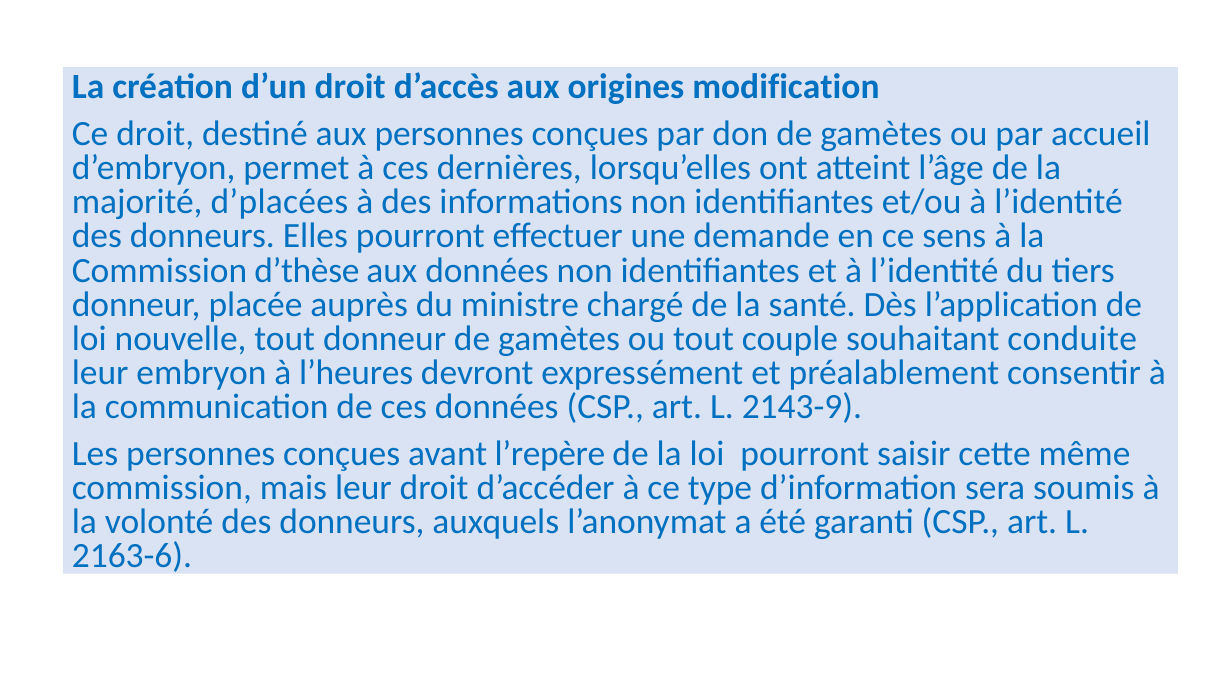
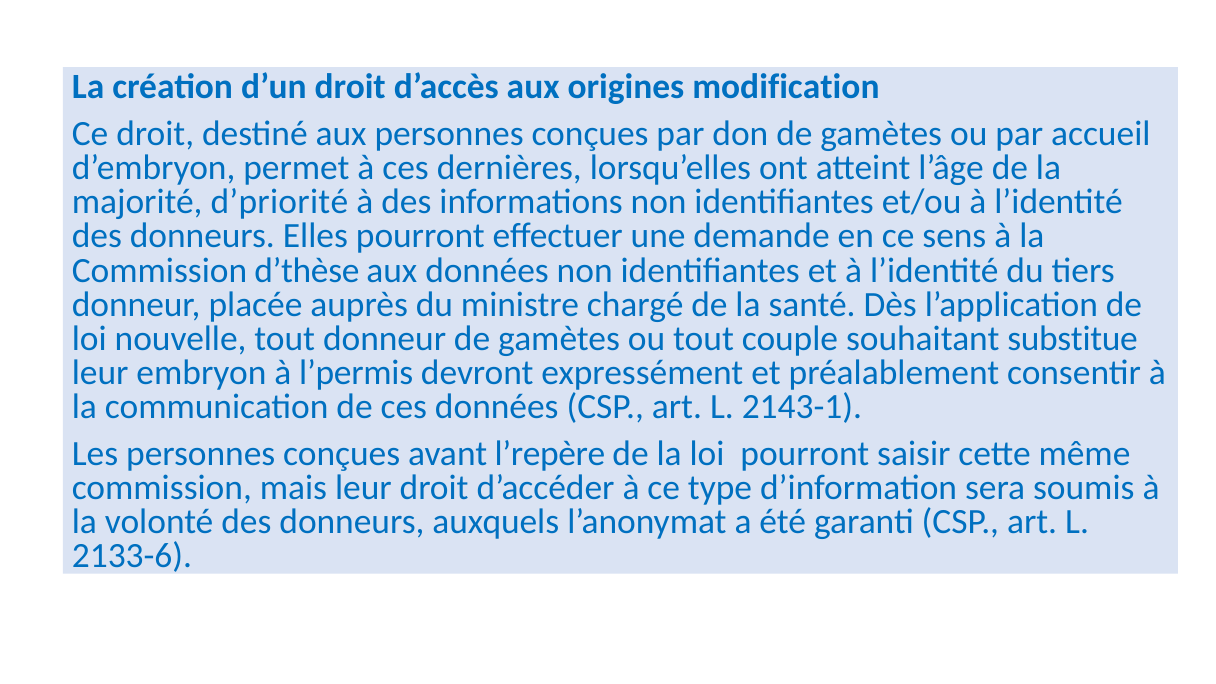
d’placées: d’placées -> d’priorité (279, 202)
conduite: conduite -> substitue (1073, 338)
l’heures: l’heures -> l’permis (356, 373)
2143-9: 2143-9 -> 2143-1 (802, 407)
2163-6: 2163-6 -> 2133-6 (132, 556)
